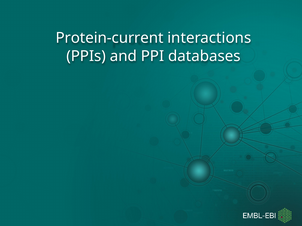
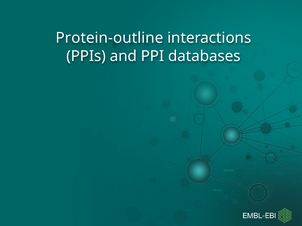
Protein-current: Protein-current -> Protein-outline (109, 38)
